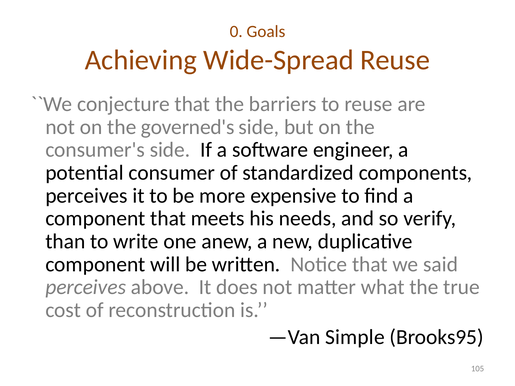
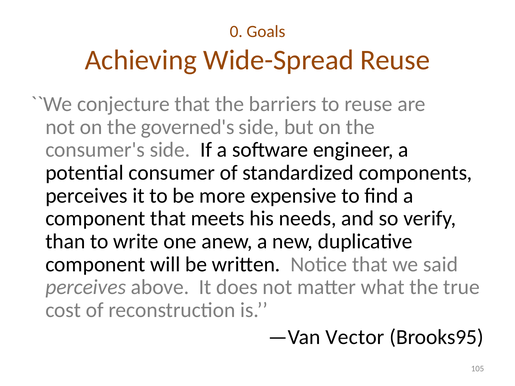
Simple: Simple -> Vector (355, 337)
